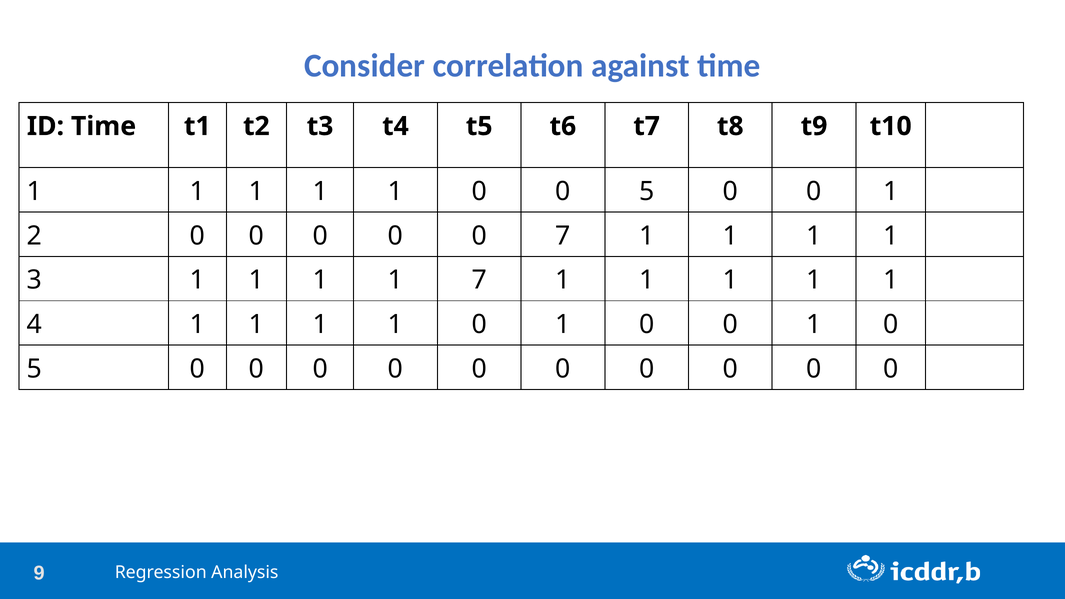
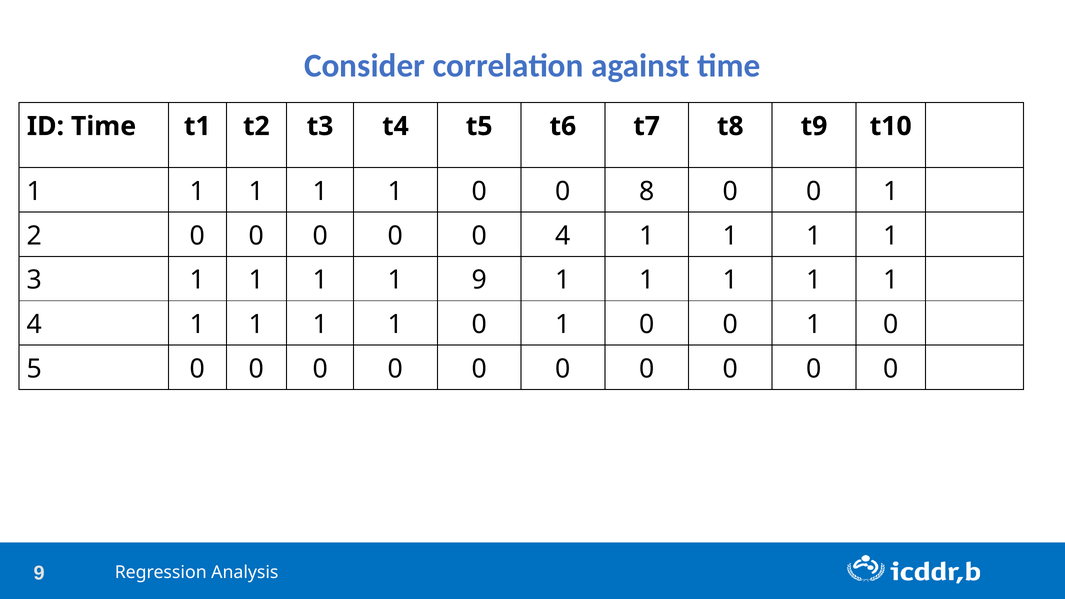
0 0 5: 5 -> 8 (647, 191)
0 7: 7 -> 4 (563, 236)
1 7: 7 -> 9 (479, 280)
